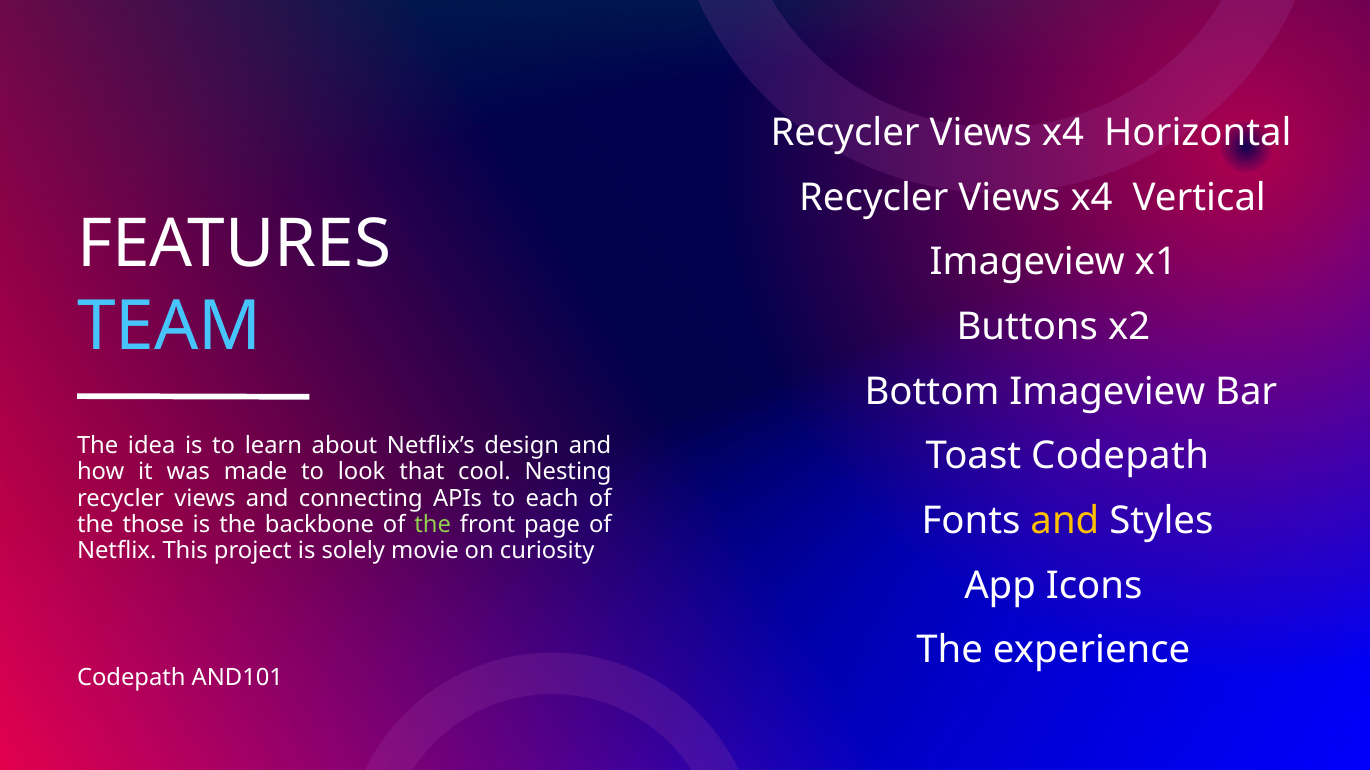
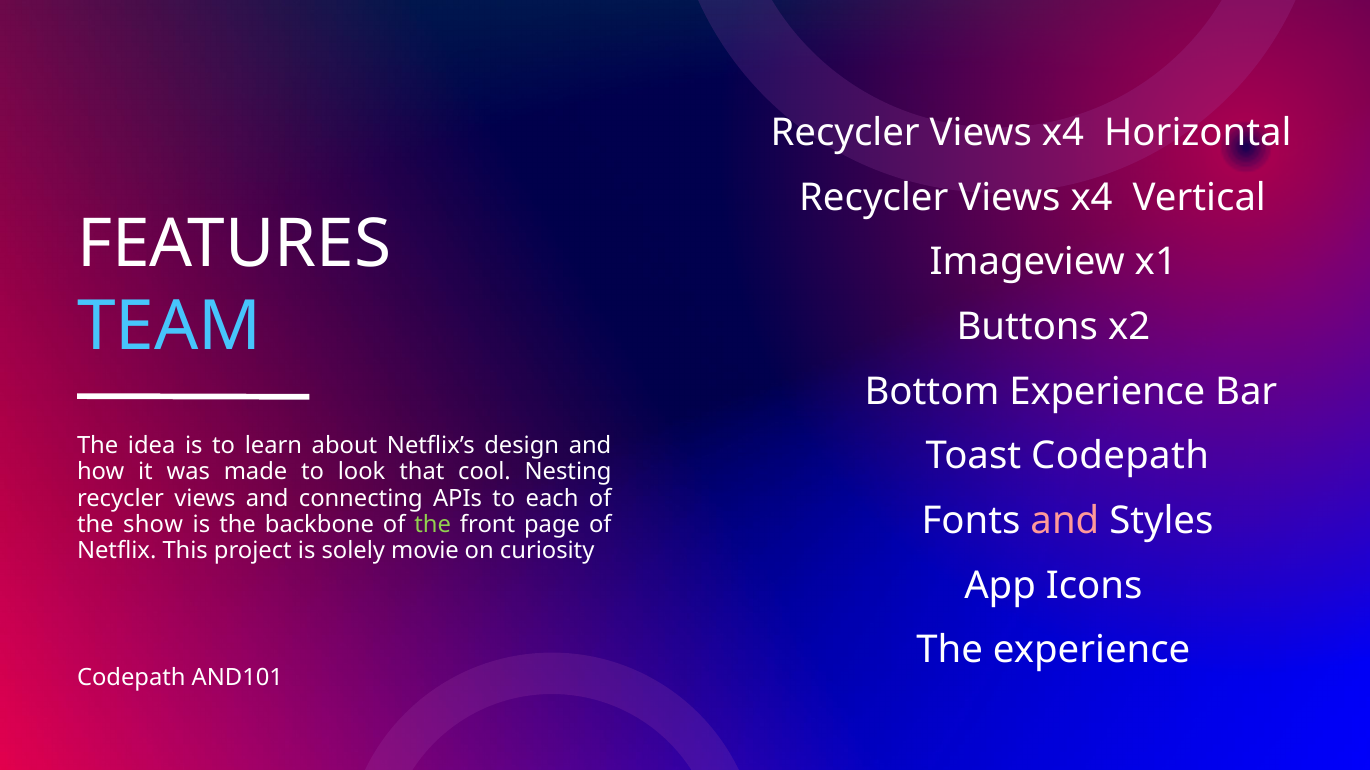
Bottom Imageview: Imageview -> Experience (1107, 392)
and colour: yellow -> pink (1065, 521)
those: those -> show (153, 525)
